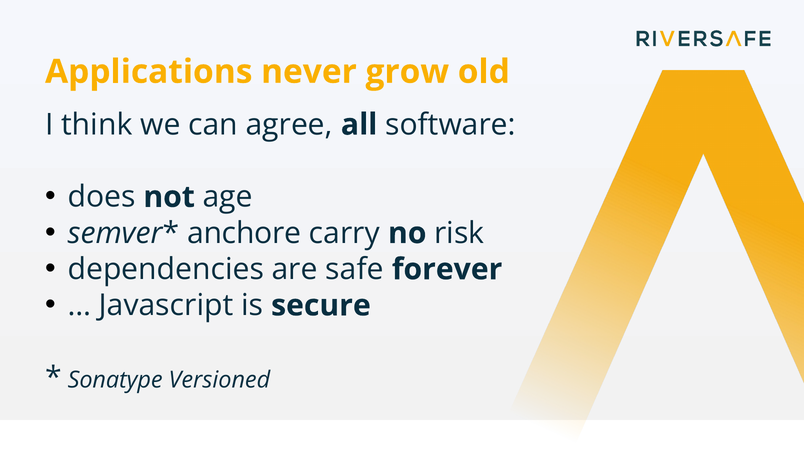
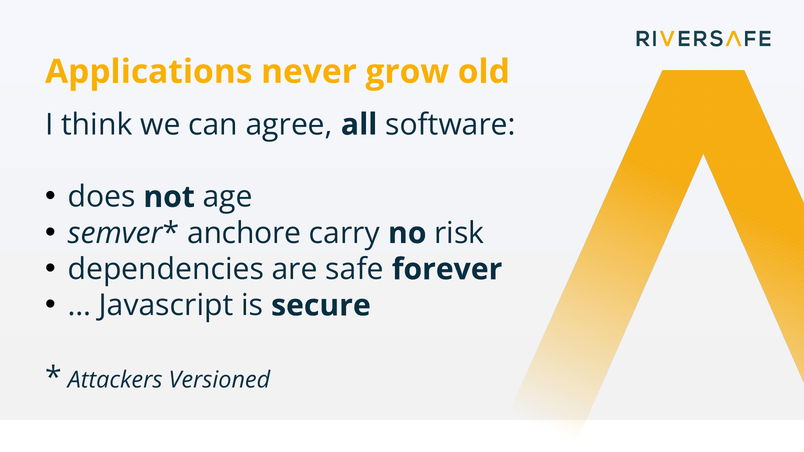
Sonatype: Sonatype -> Attackers (115, 380)
